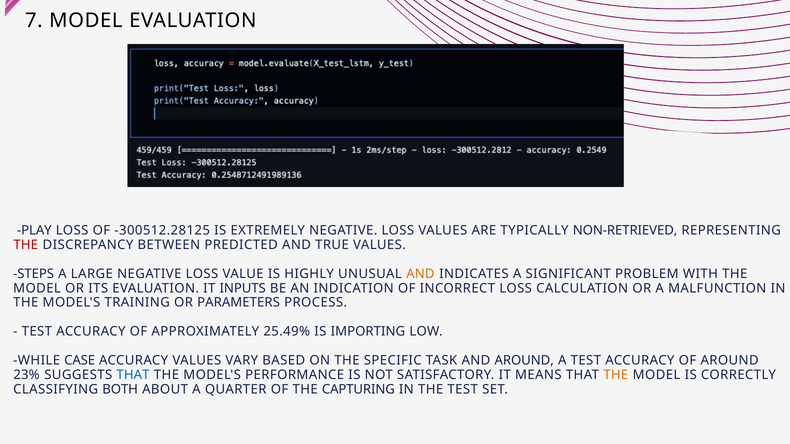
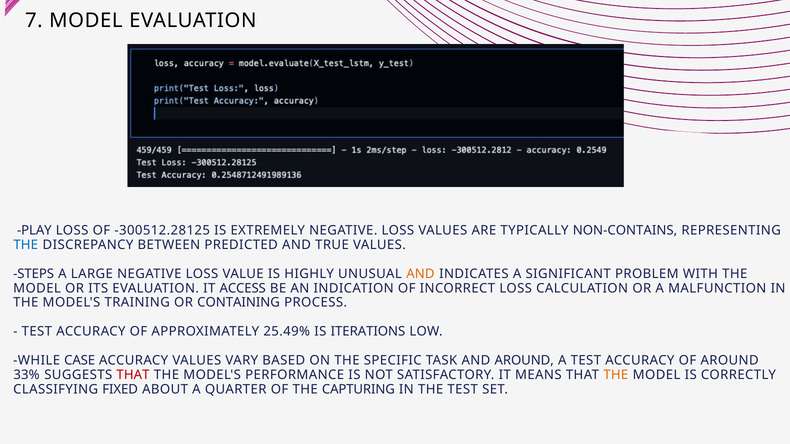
NON-RETRIEVED: NON-RETRIEVED -> NON-CONTAINS (625, 231)
THE colour: red -> blue (26, 245)
INPUTS: INPUTS -> ACCESS (243, 288)
PARAMETERS: PARAMETERS -> CONTAINING (239, 303)
IMPORTING: IMPORTING -> ITERATIONS (368, 332)
23%: 23% -> 33% (27, 375)
THAT colour: blue -> red (133, 375)
BOTH: BOTH -> FIXED (120, 390)
